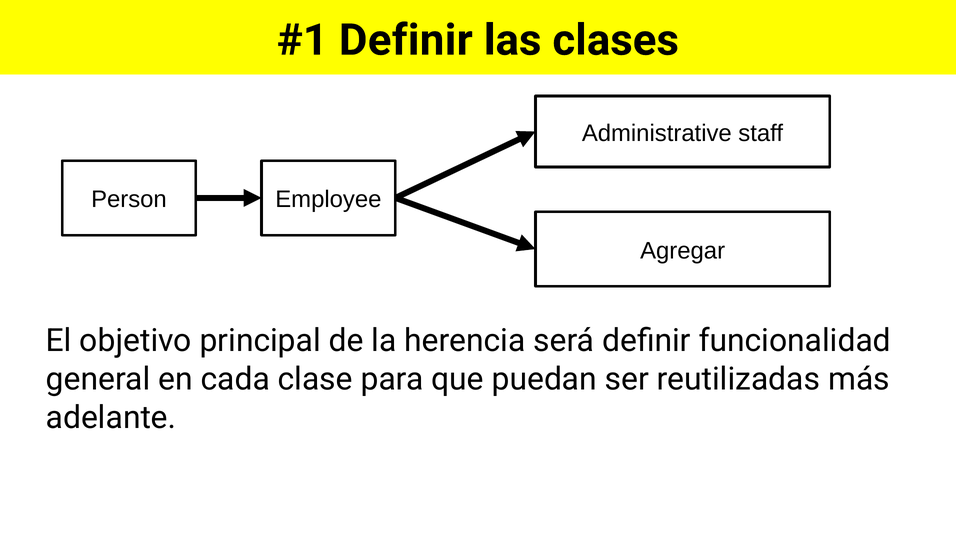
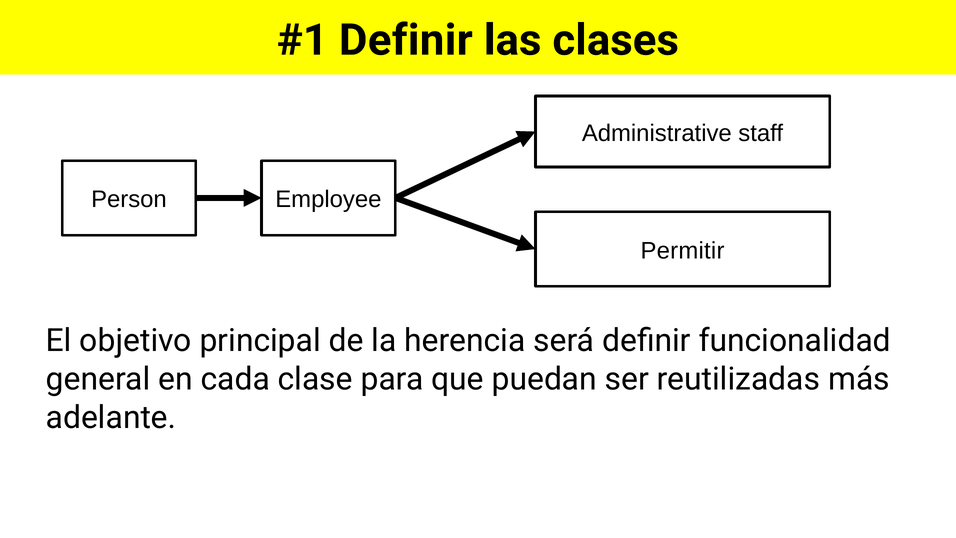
Agregar: Agregar -> Permitir (683, 251)
